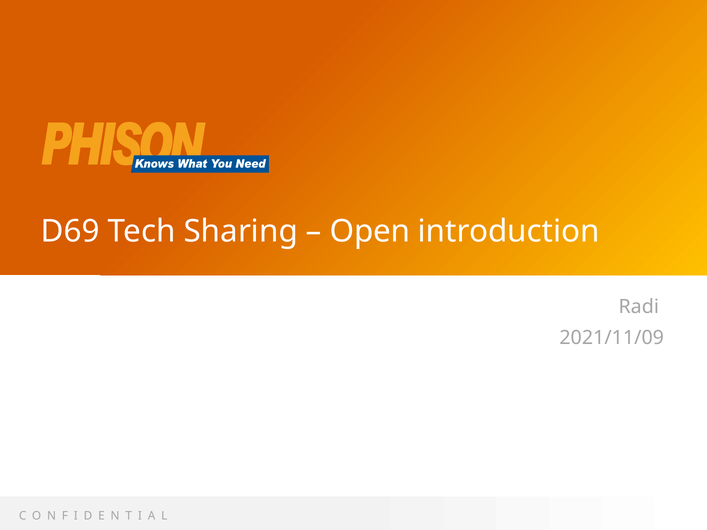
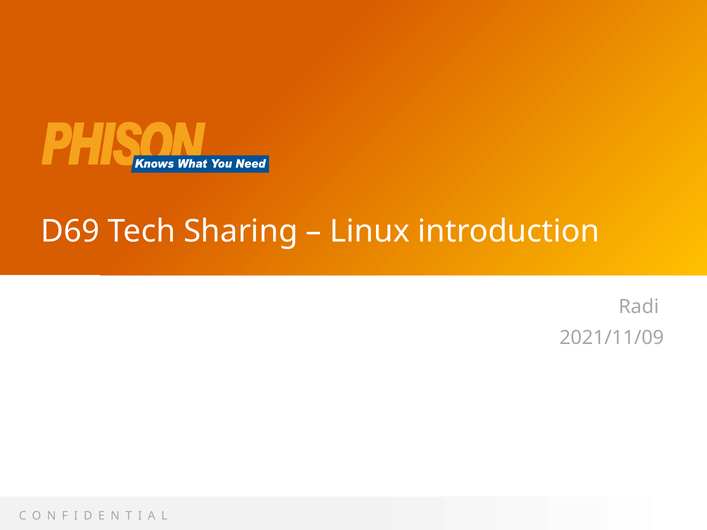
Open: Open -> Linux (370, 232)
